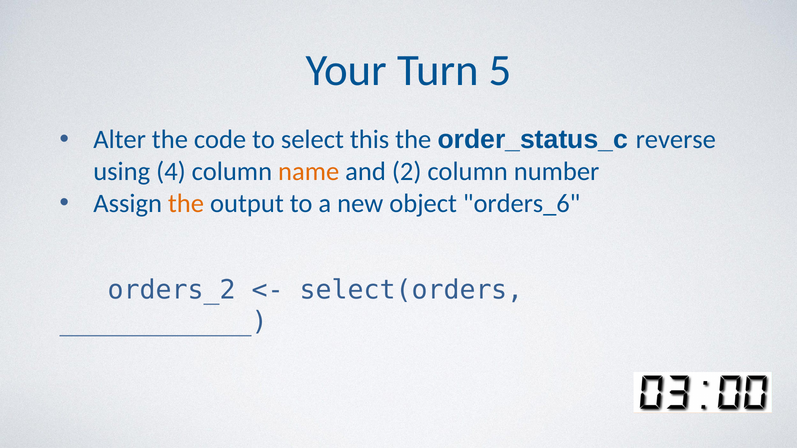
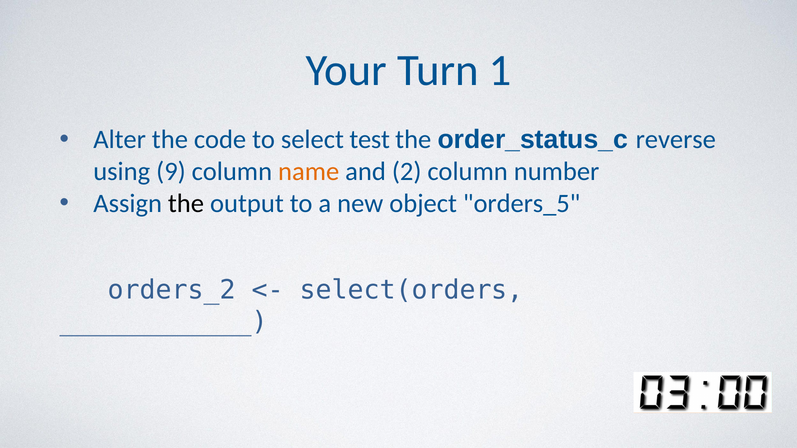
5: 5 -> 1 (500, 71)
this: this -> test (370, 140)
4: 4 -> 9 (171, 172)
the colour: orange -> black (186, 204)
orders_6: orders_6 -> orders_5 (522, 204)
